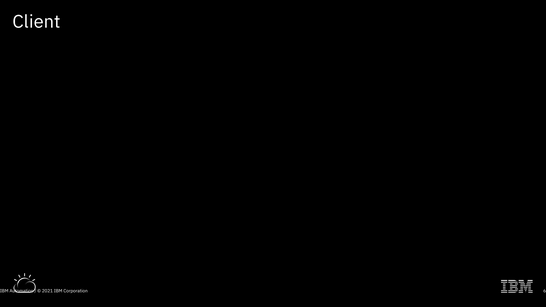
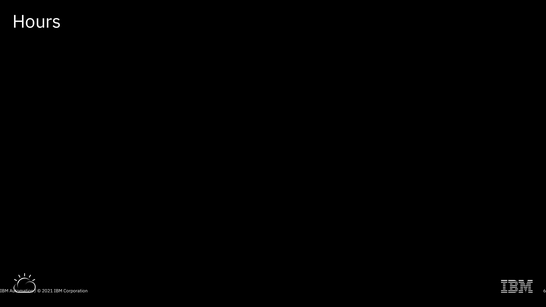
Client: Client -> Hours (37, 22)
